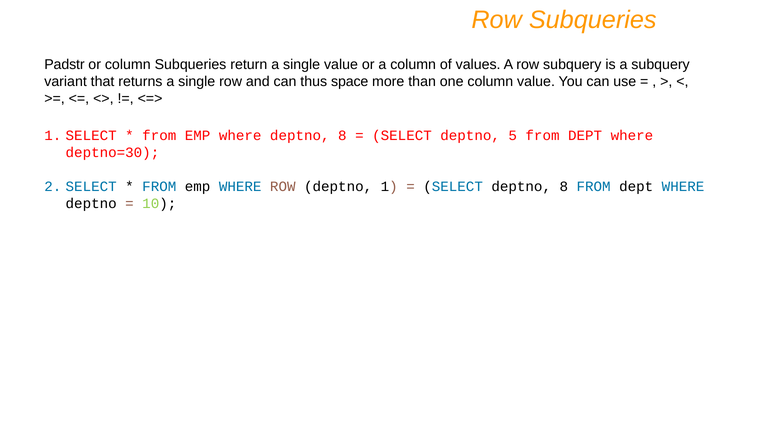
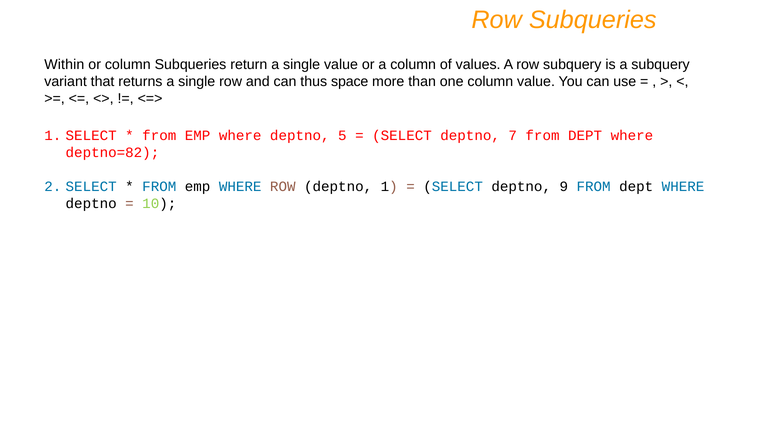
Padstr: Padstr -> Within (64, 64)
where deptno 8: 8 -> 5 (342, 135)
5: 5 -> 7 (513, 135)
deptno=30: deptno=30 -> deptno=82 (112, 152)
SELECT deptno 8: 8 -> 9 (564, 186)
